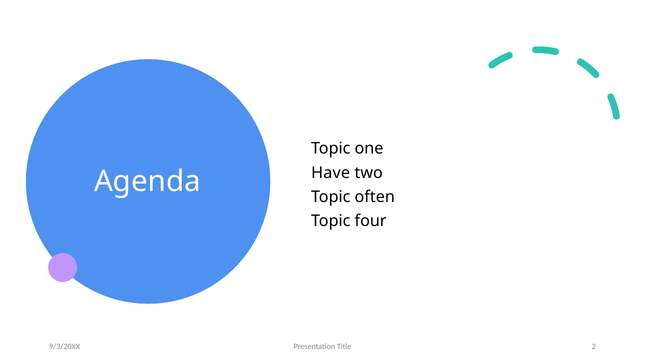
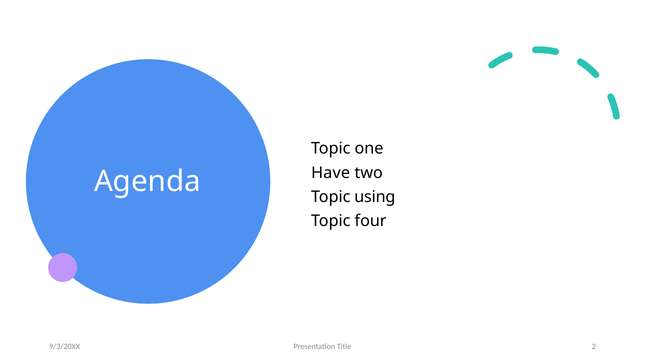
often: often -> using (375, 197)
